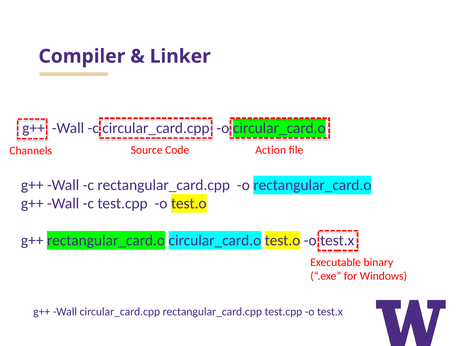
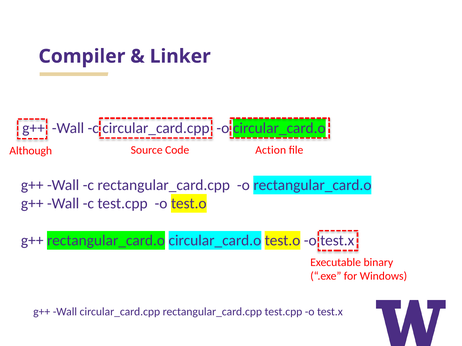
Channels: Channels -> Although (31, 151)
